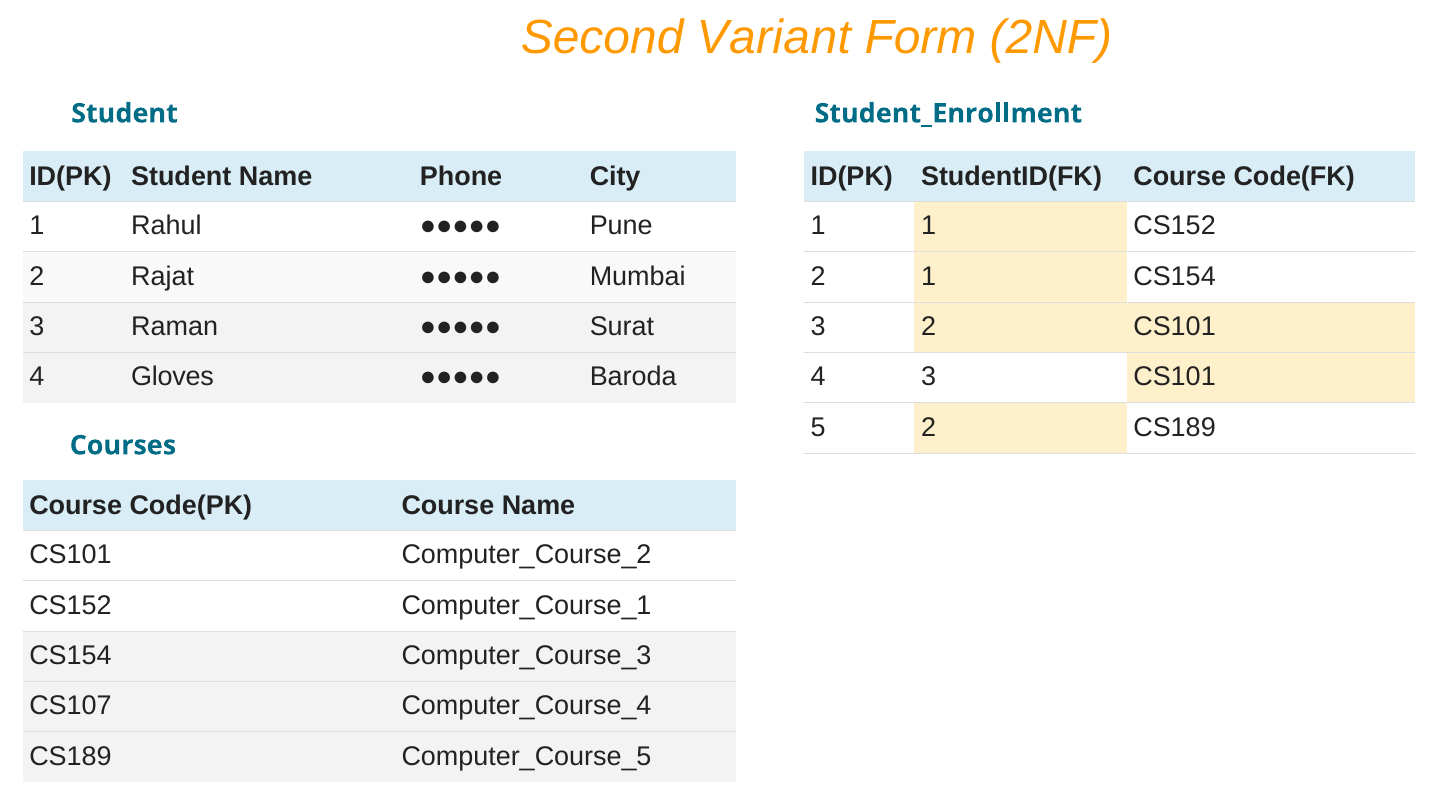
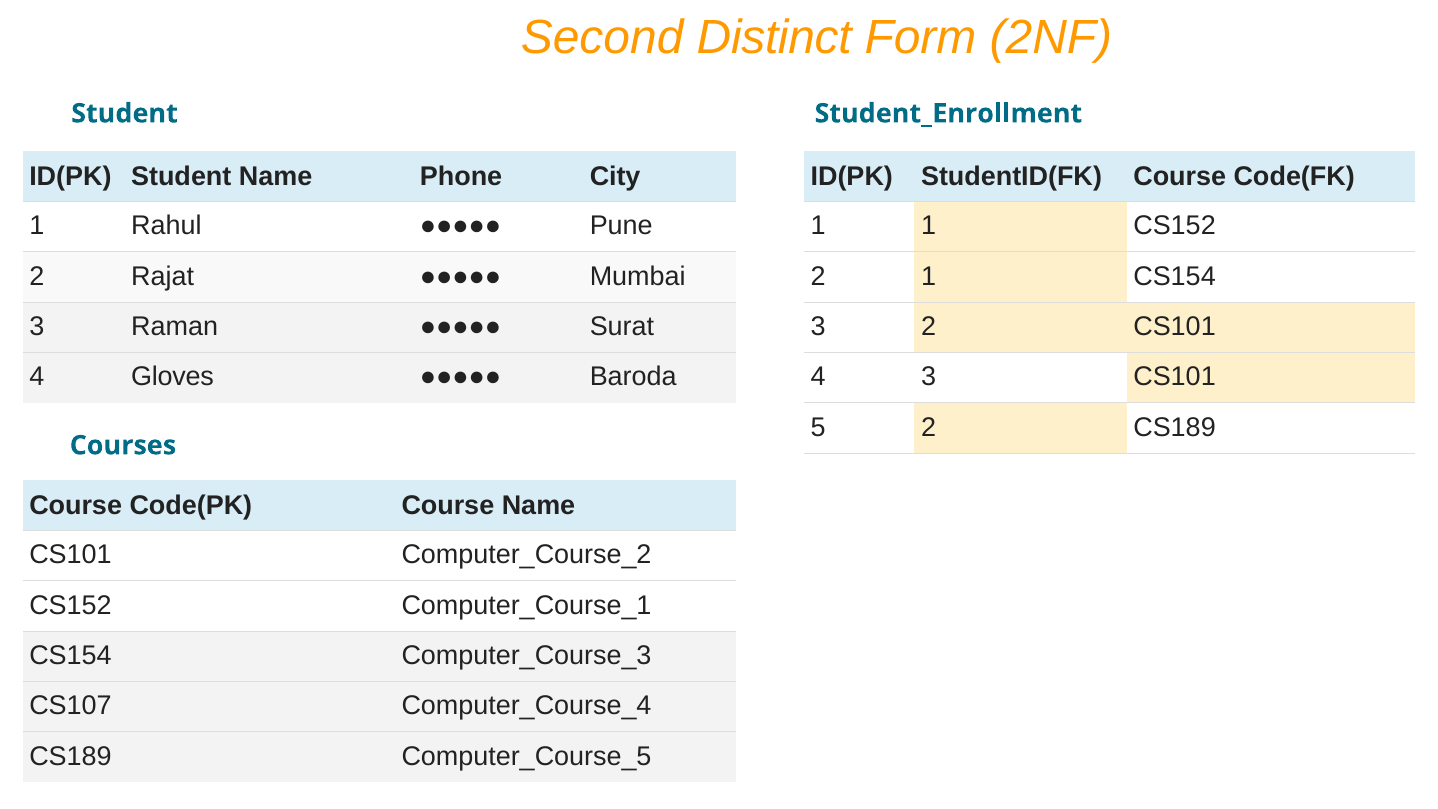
Variant: Variant -> Distinct (774, 37)
